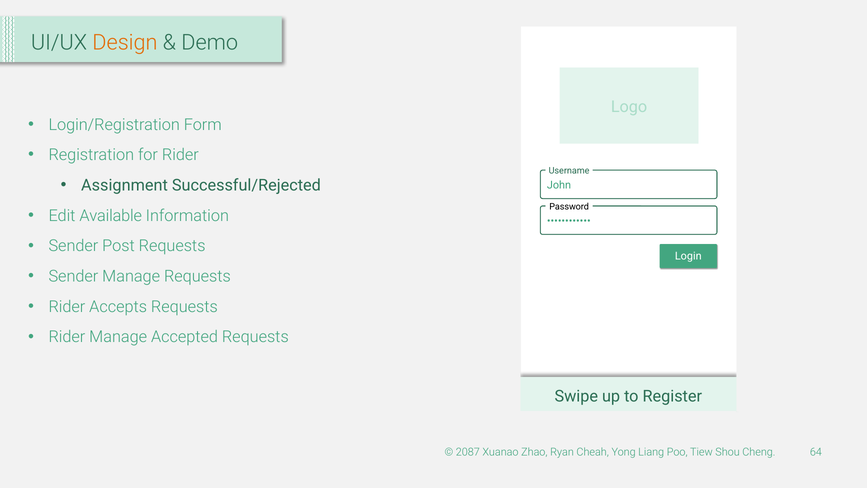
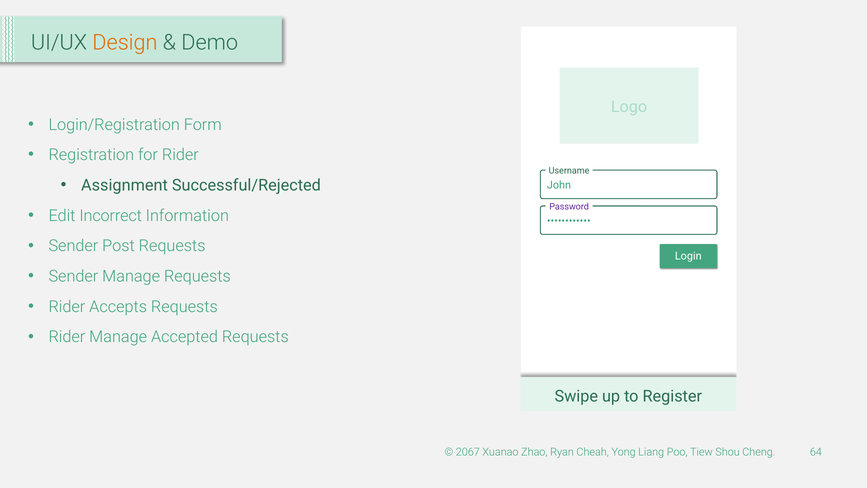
Password colour: black -> purple (569, 206)
Available: Available -> Incorrect (111, 216)
2087: 2087 -> 2067 (468, 452)
